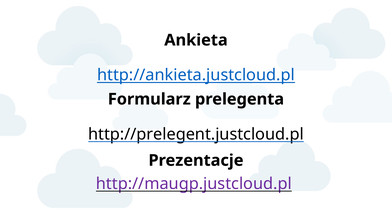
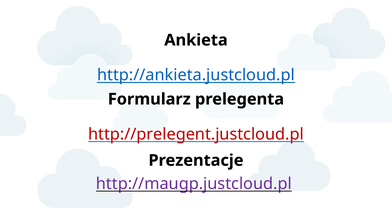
http://prelegent.justcloud.pl colour: black -> red (196, 134)
